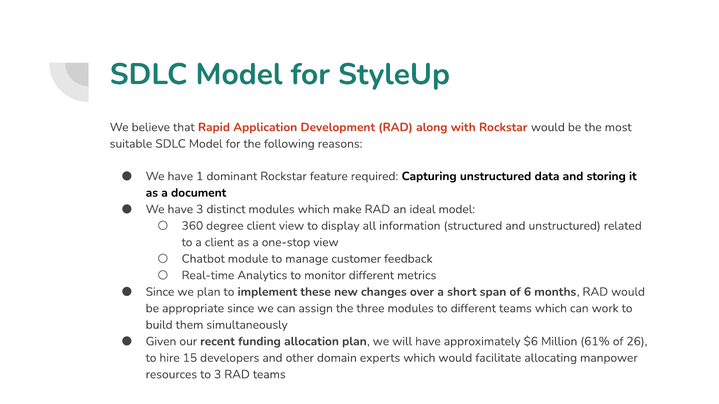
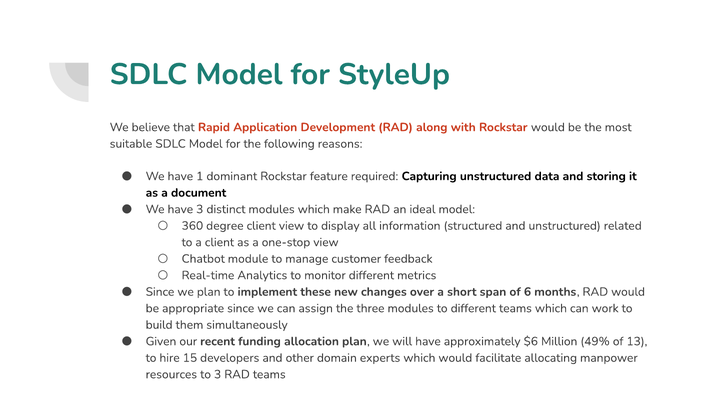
61%: 61% -> 49% (595, 342)
26: 26 -> 13 (637, 342)
